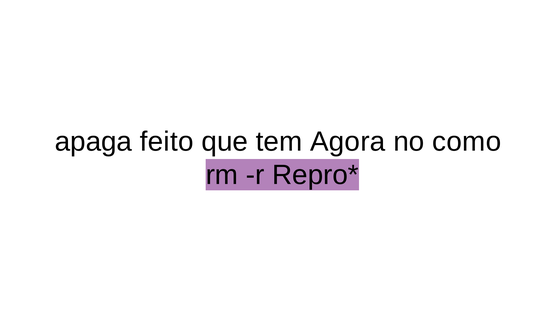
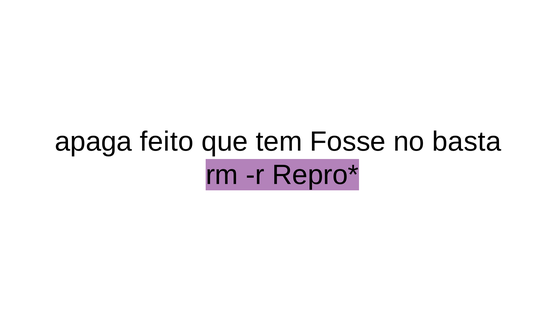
Agora: Agora -> Fosse (348, 142)
como: como -> basta (467, 142)
